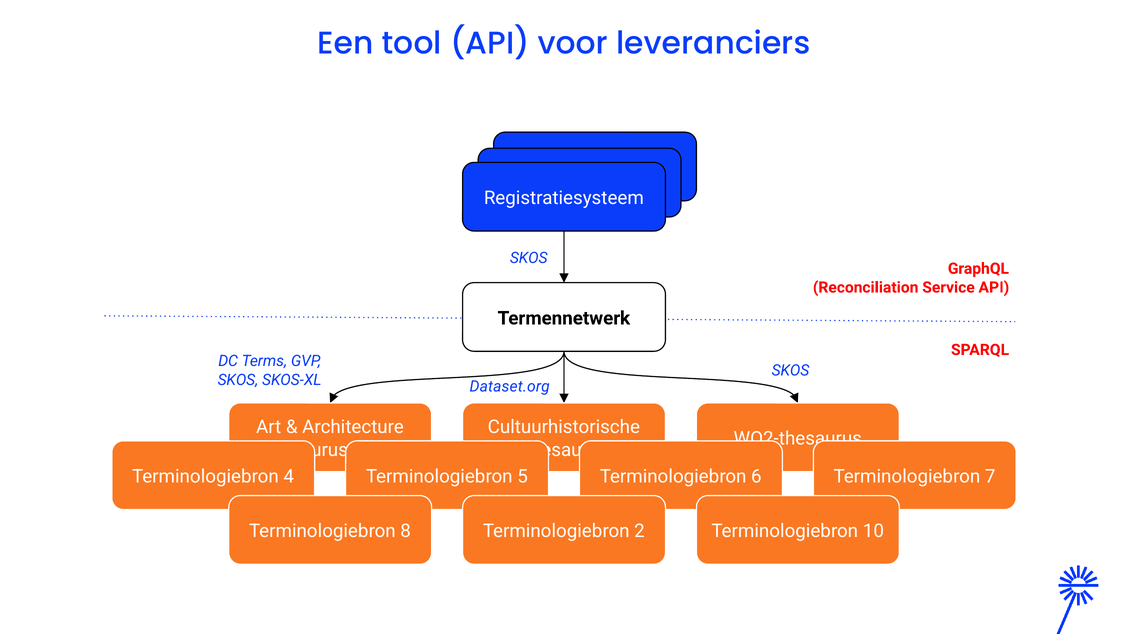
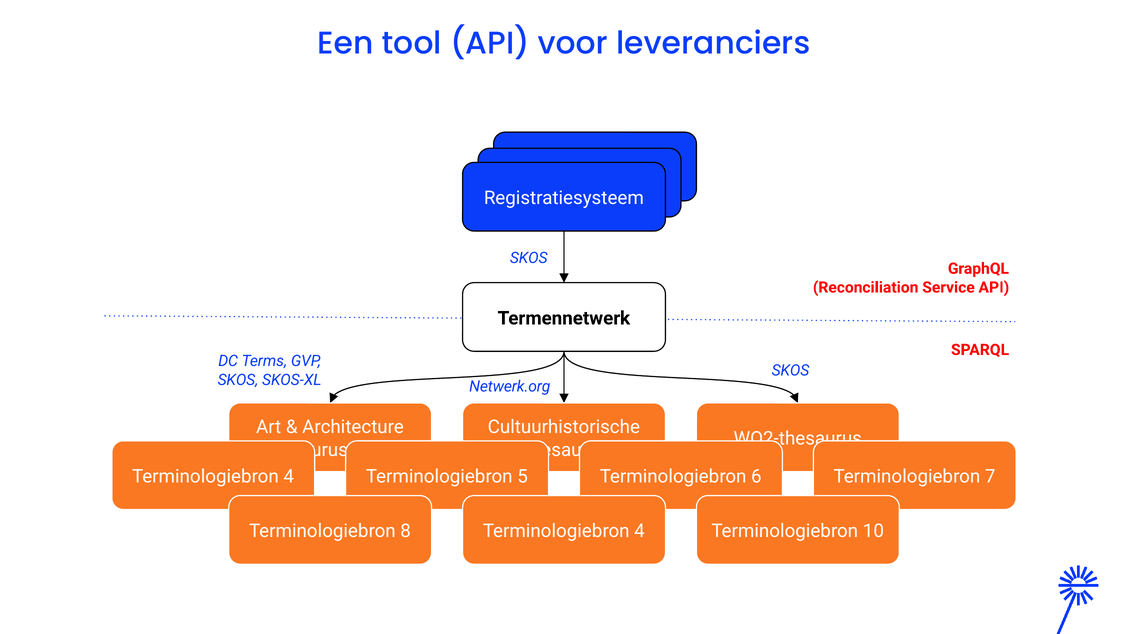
Dataset.org: Dataset.org -> Netwerk.org (510, 387)
2: 2 -> 4 (640, 532)
